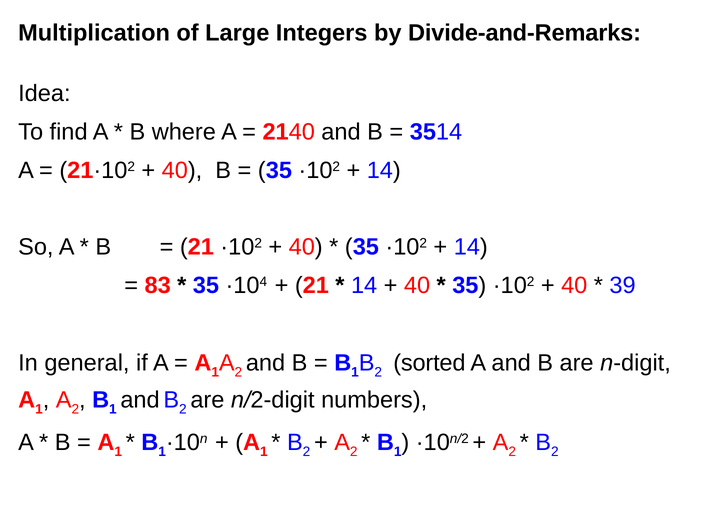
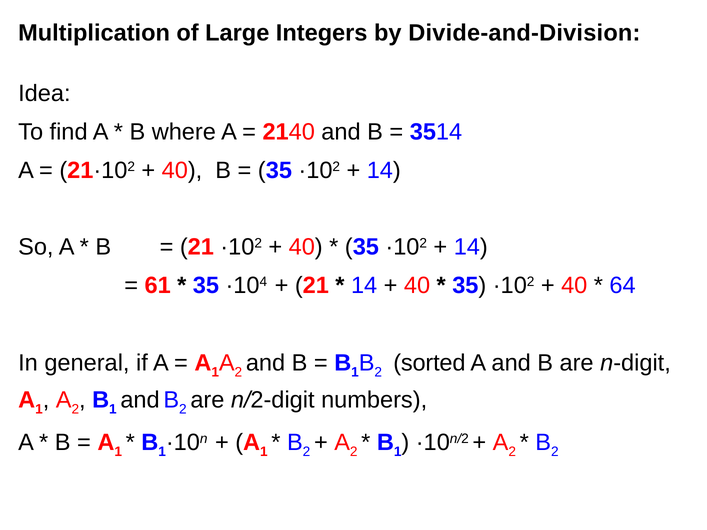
Divide-and-Remarks: Divide-and-Remarks -> Divide-and-Division (524, 33)
83: 83 -> 61 (158, 286)
39: 39 -> 64 (623, 286)
